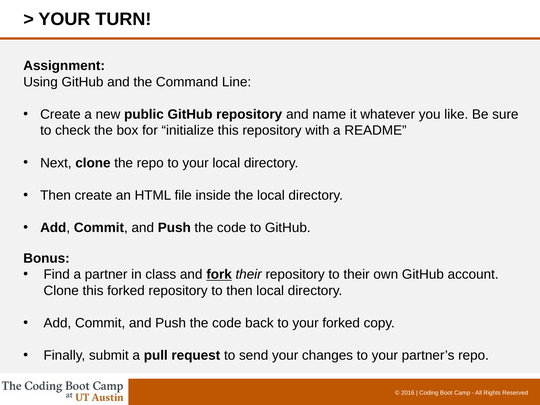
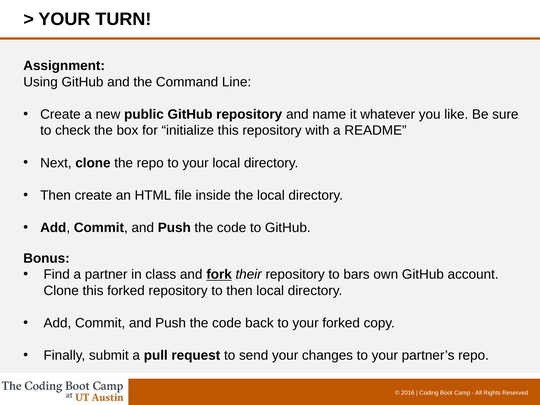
to their: their -> bars (357, 274)
